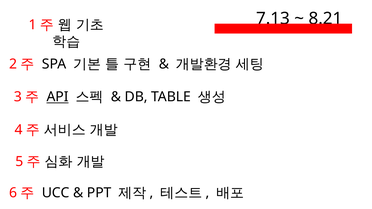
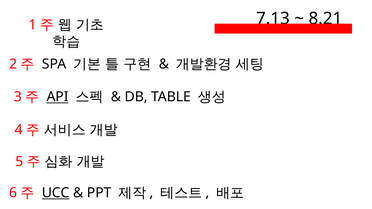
UCC underline: none -> present (56, 193)
